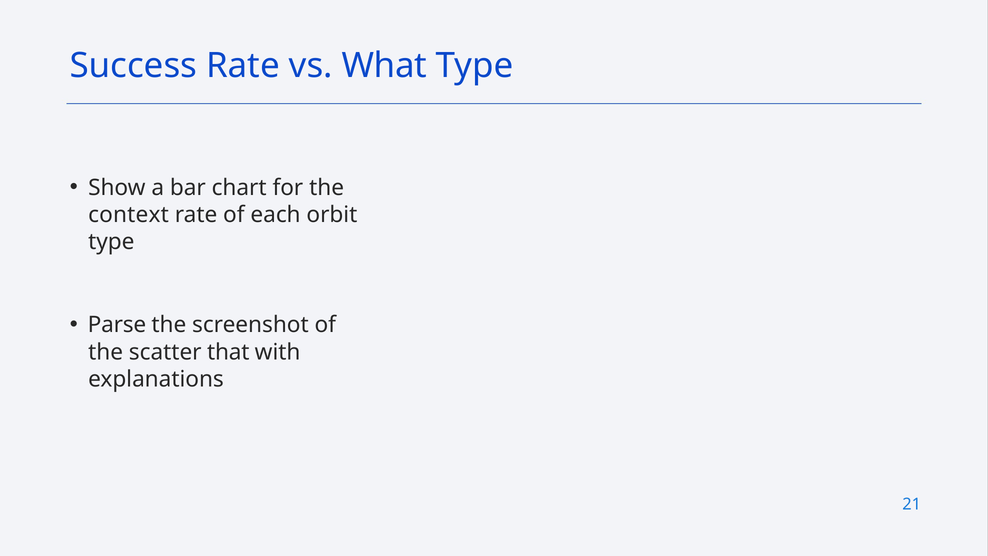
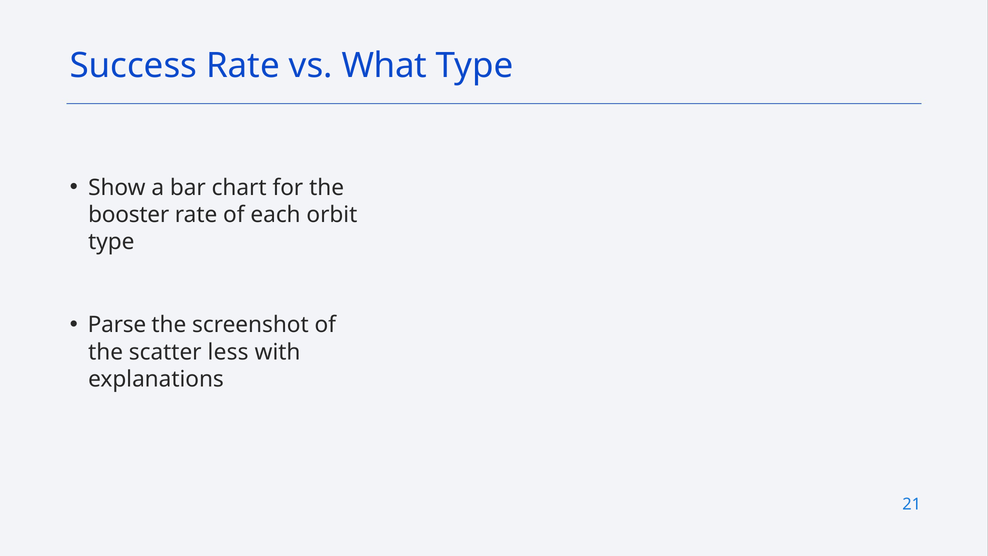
context: context -> booster (129, 215)
that: that -> less (228, 352)
